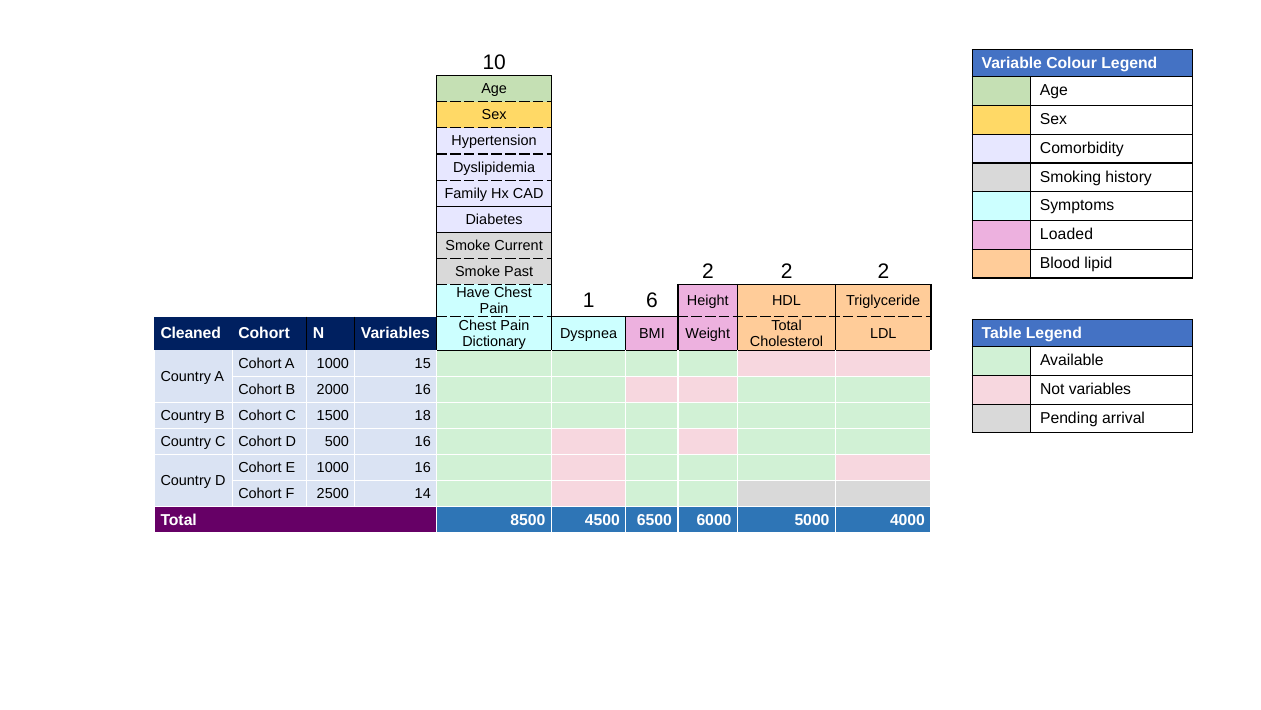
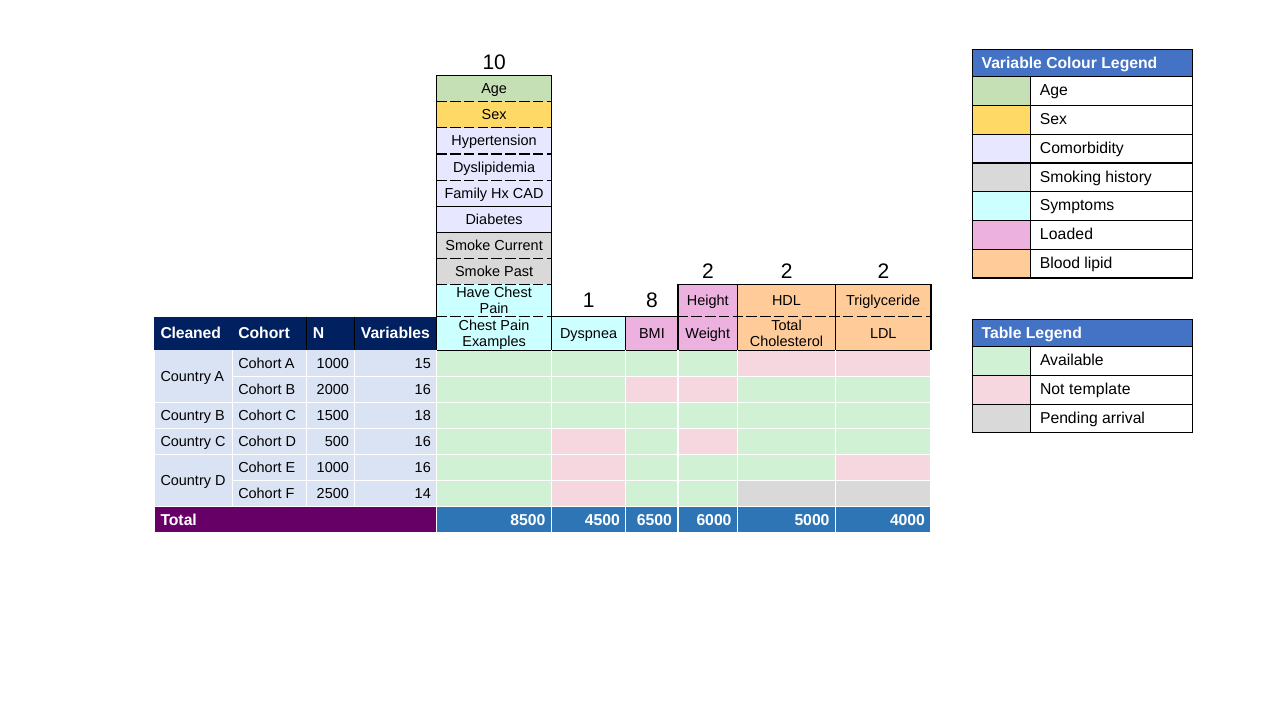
6: 6 -> 8 (652, 301)
Dictionary: Dictionary -> Examples (494, 341)
Not variables: variables -> template (1100, 389)
